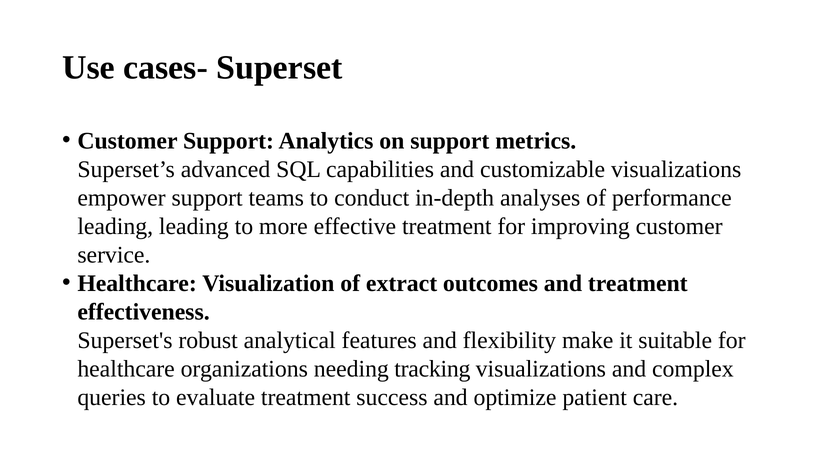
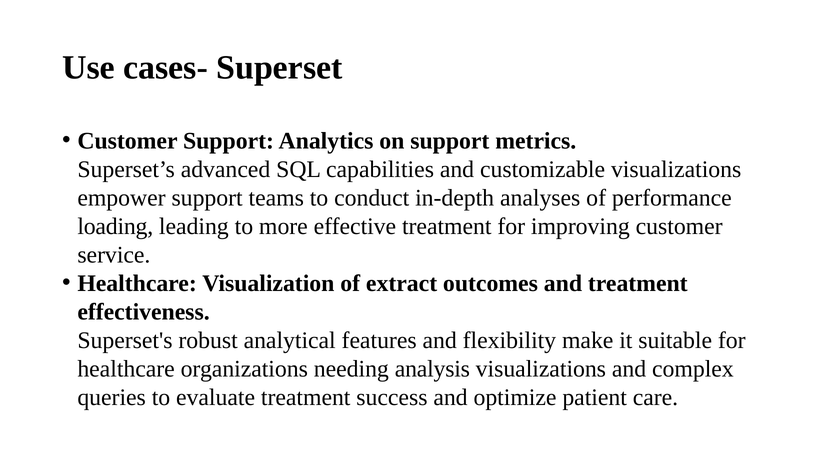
leading: leading -> loading (115, 227)
tracking: tracking -> analysis (432, 369)
